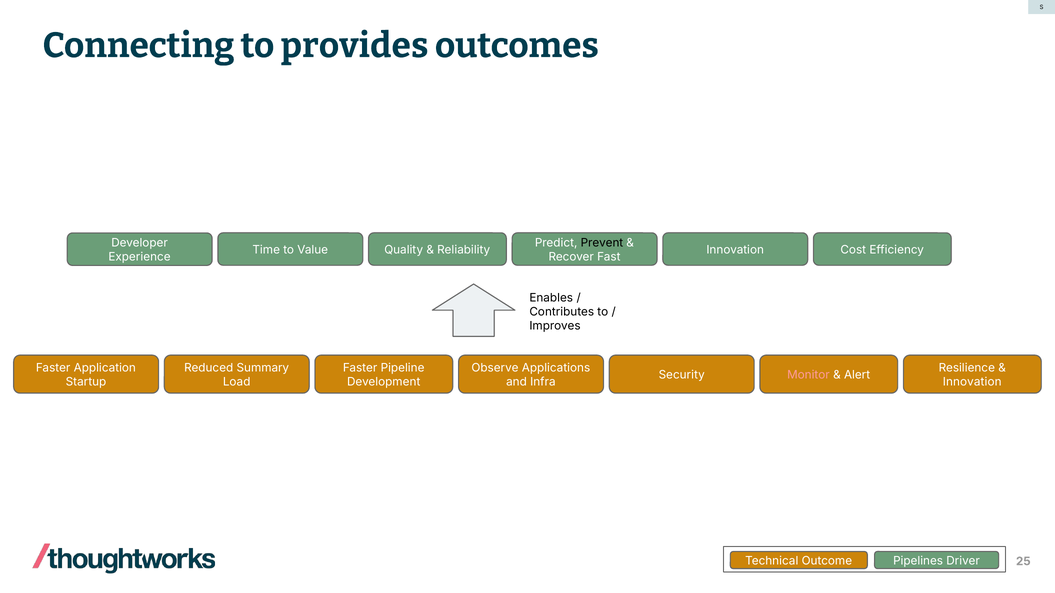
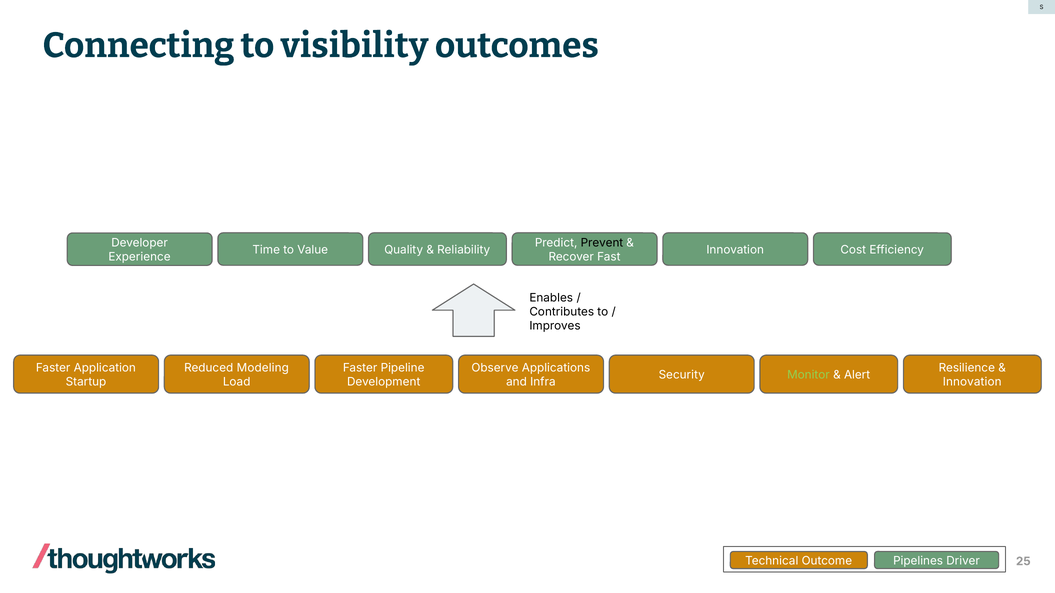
provides: provides -> visibility (354, 46)
Summary: Summary -> Modeling (263, 368)
Monitor colour: pink -> light green (808, 375)
